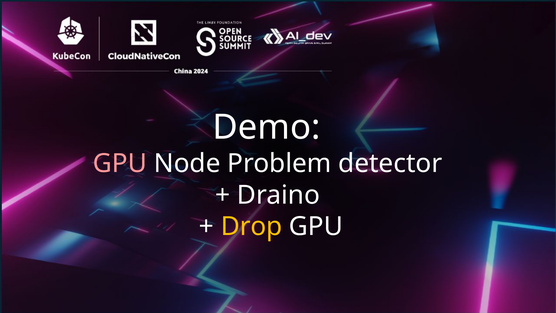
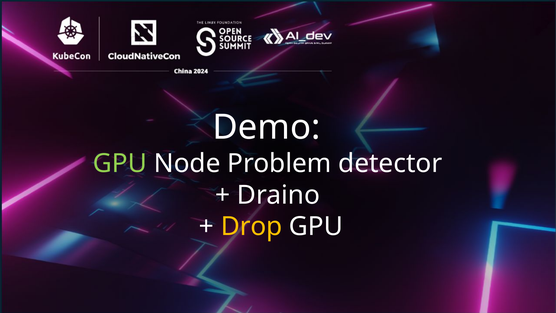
GPU colour: pink -> light green (120, 163)
